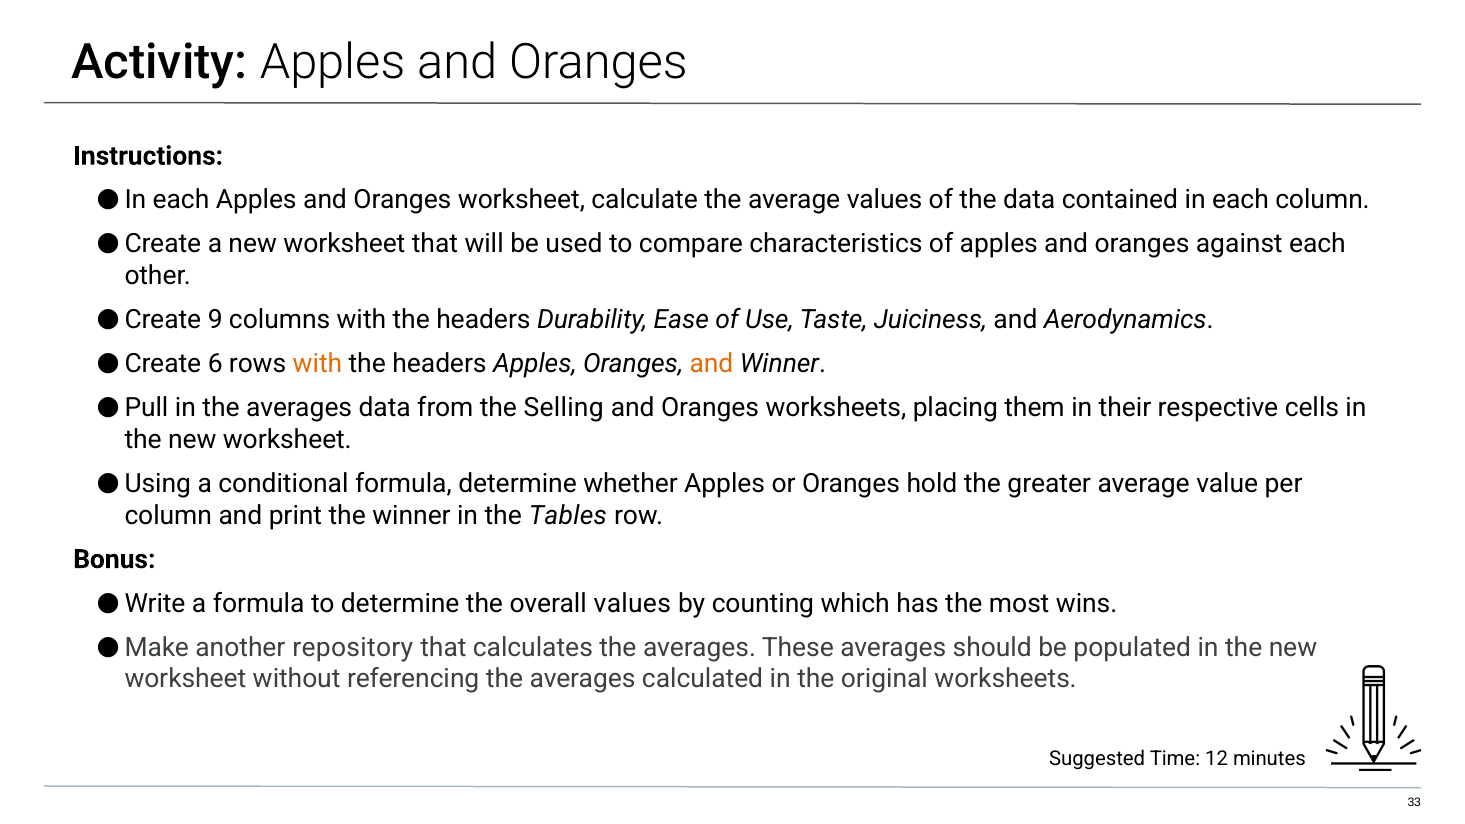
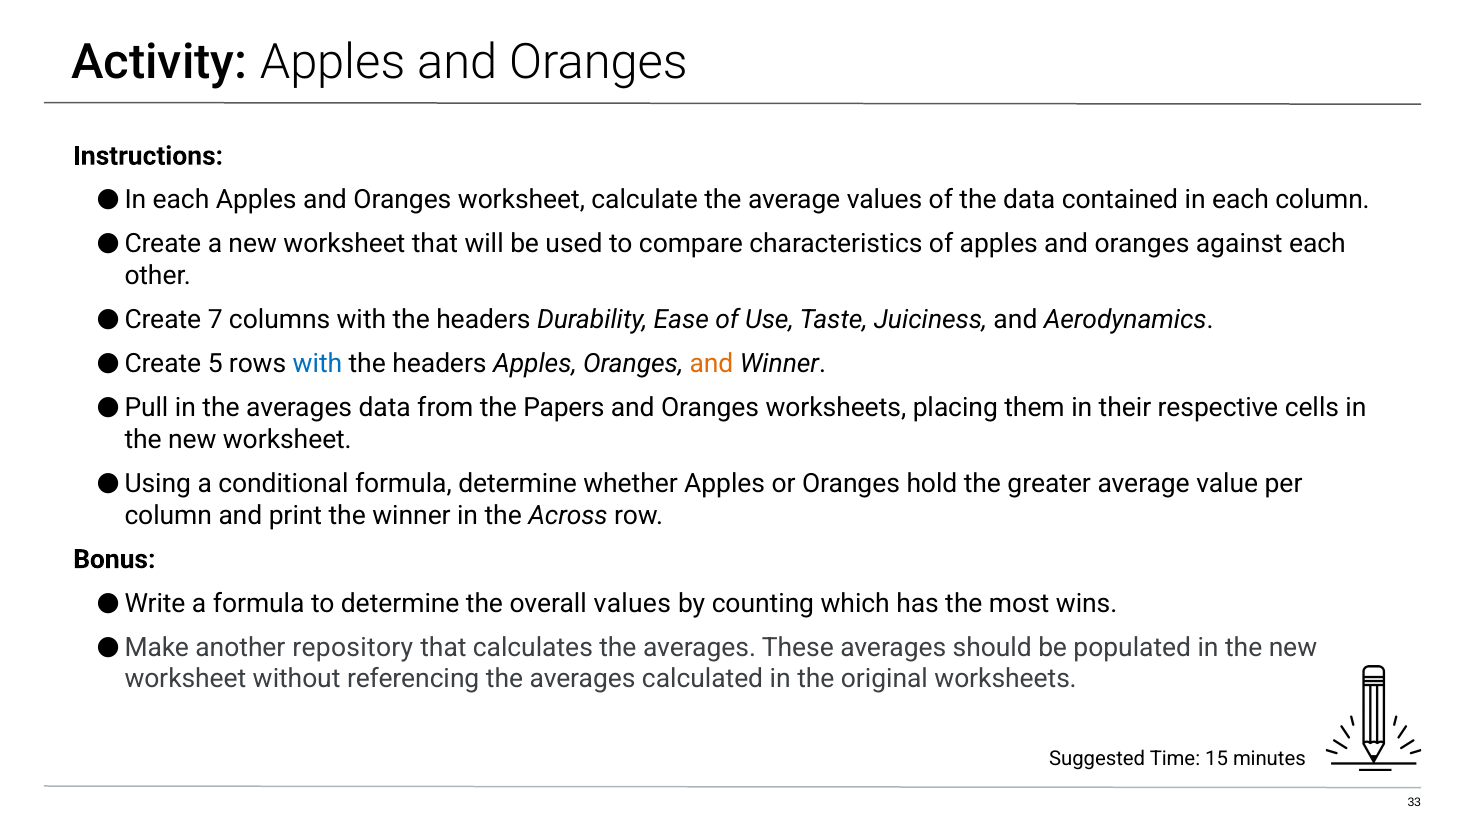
9: 9 -> 7 (215, 320)
6: 6 -> 5 (215, 364)
with colour: orange -> blue (317, 364)
Selling: Selling -> Papers (564, 408)
Tables: Tables -> Across (568, 515)
12: 12 -> 15 (1217, 759)
